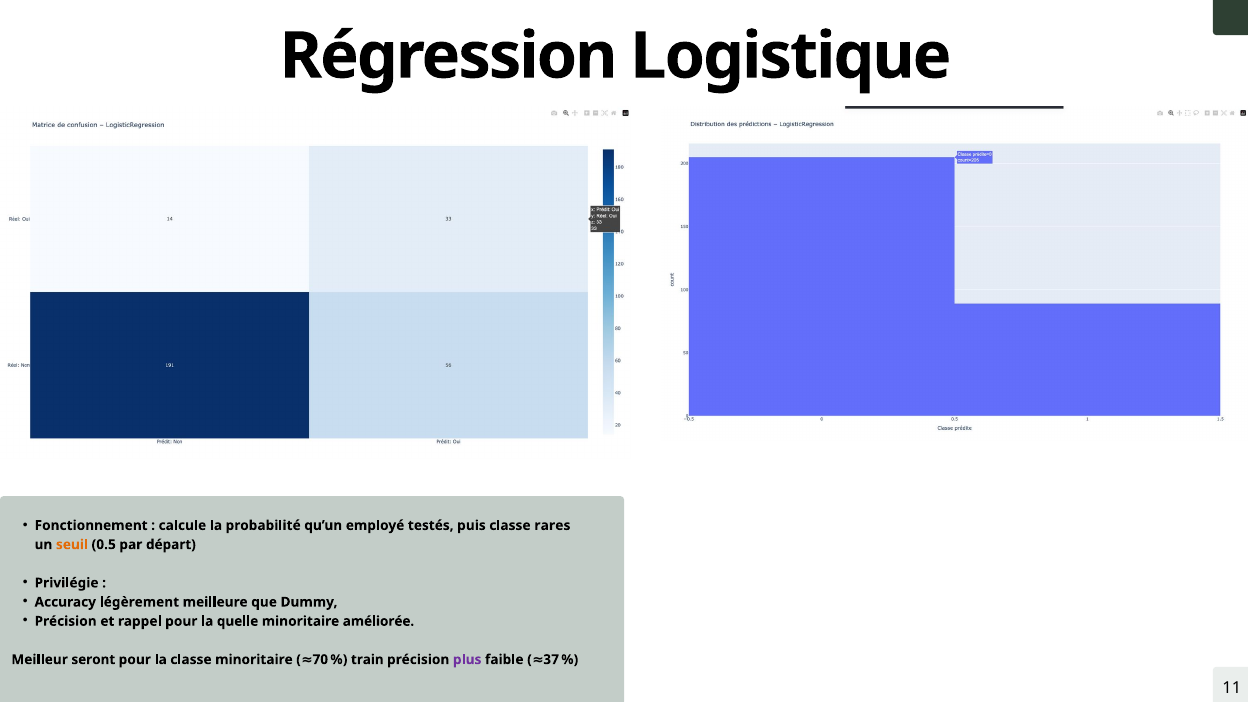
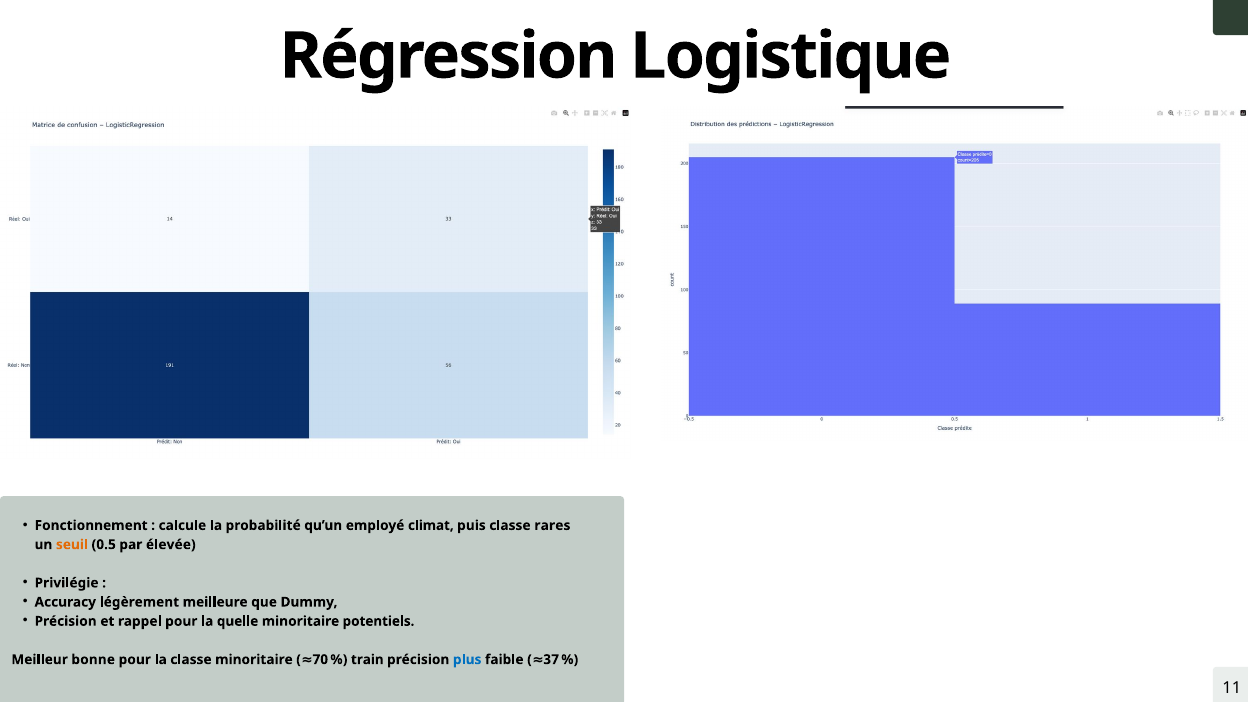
testés: testés -> climat (431, 525)
départ: départ -> élevée (171, 545)
améliorée: améliorée -> potentiels (378, 621)
seront: seront -> bonne (93, 660)
plus colour: purple -> blue (467, 660)
